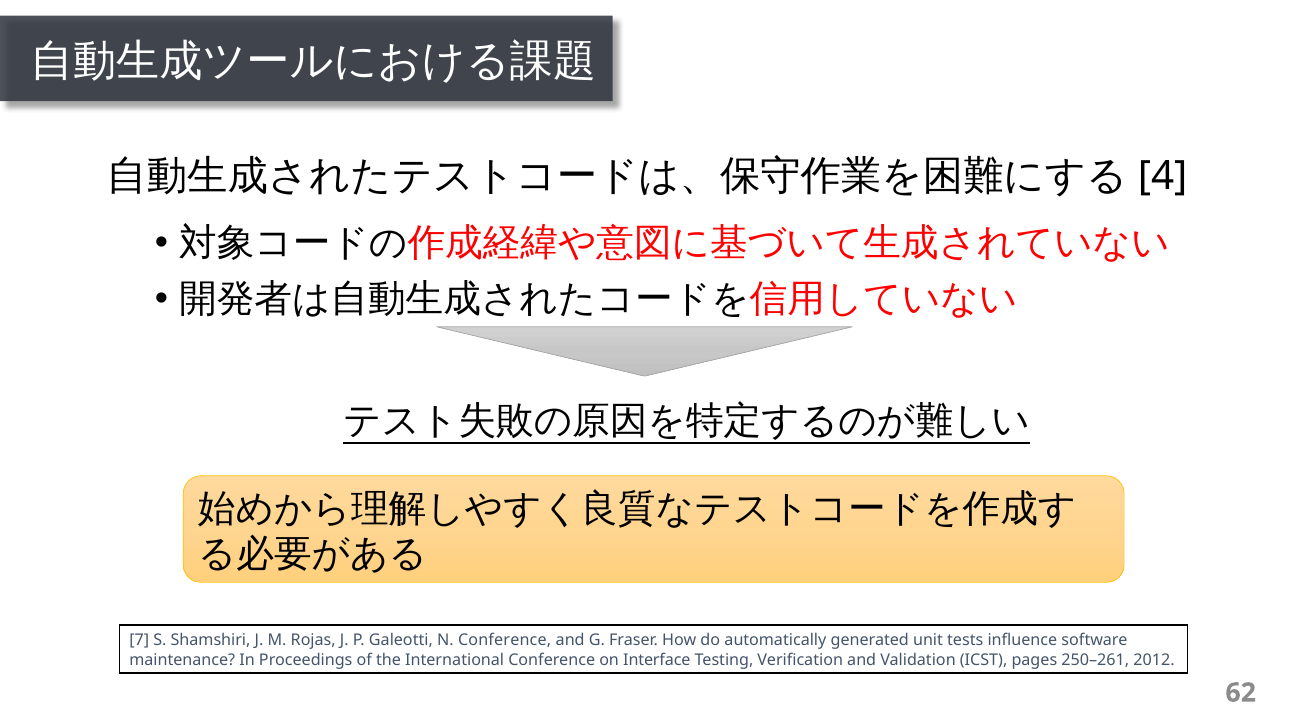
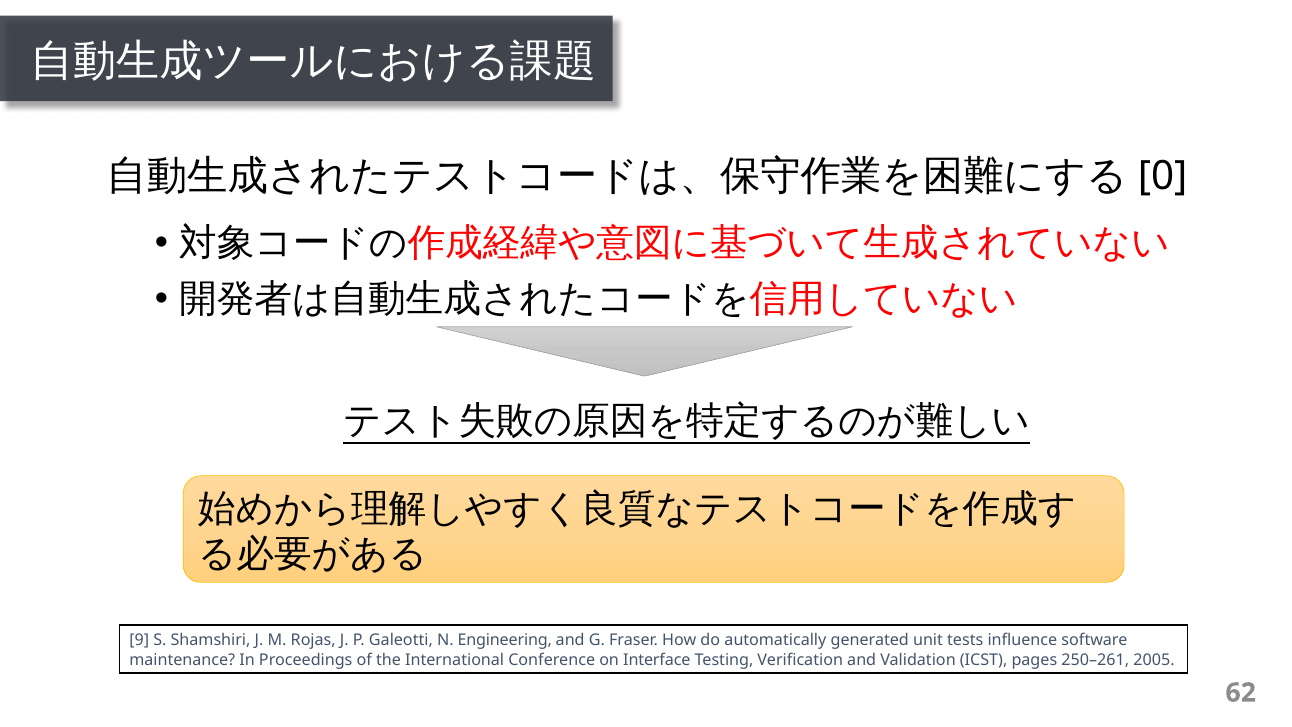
4: 4 -> 0 (1163, 176)
7: 7 -> 9 (139, 640)
N Conference: Conference -> Engineering (505, 640)
2012: 2012 -> 2005 (1154, 660)
